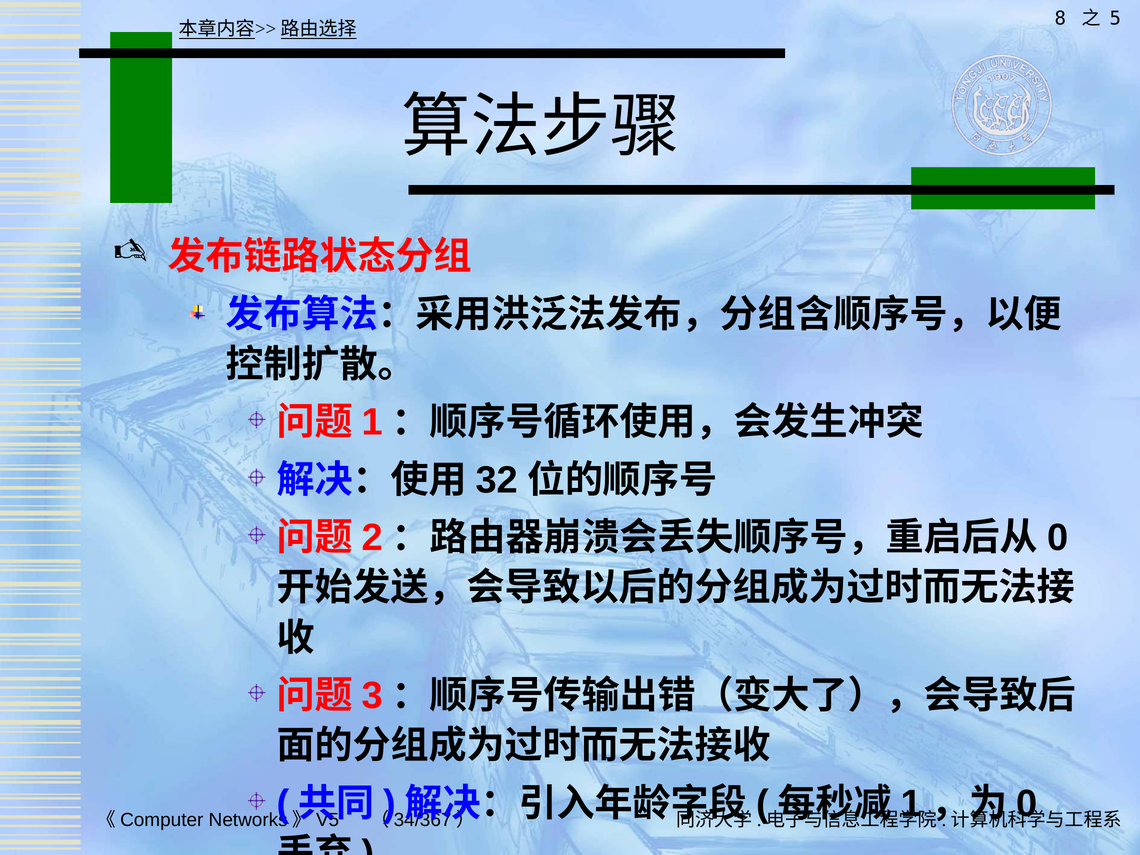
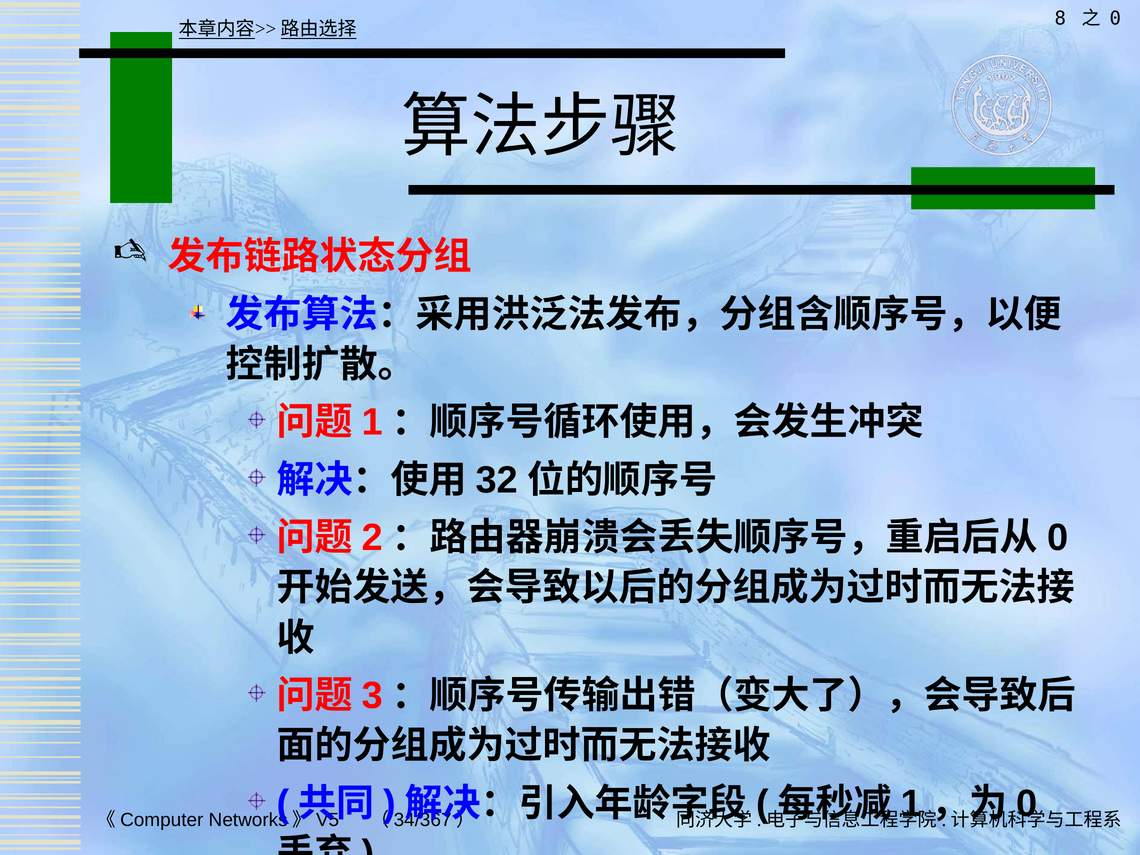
5: 5 -> 0 (1115, 19)
